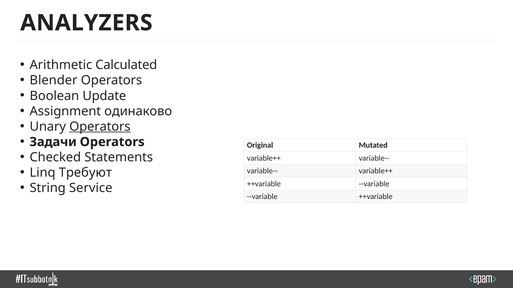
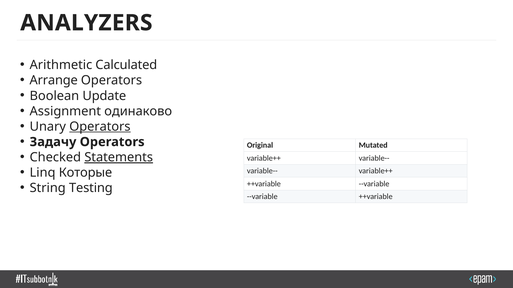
Blender: Blender -> Arrange (54, 81)
Задачи: Задачи -> Задачу (53, 142)
Statements underline: none -> present (119, 158)
Требуют: Требуют -> Которые (85, 173)
Service: Service -> Testing (91, 188)
